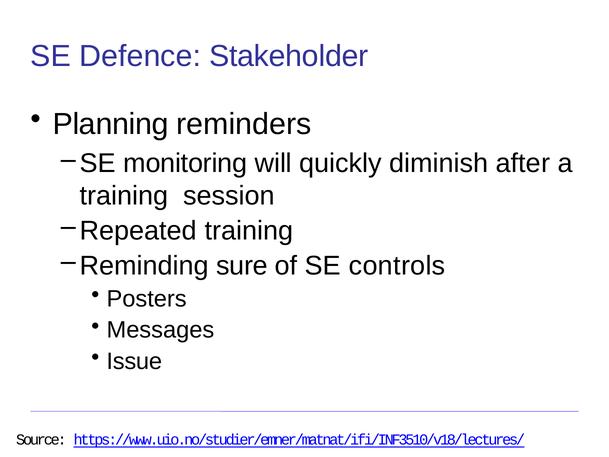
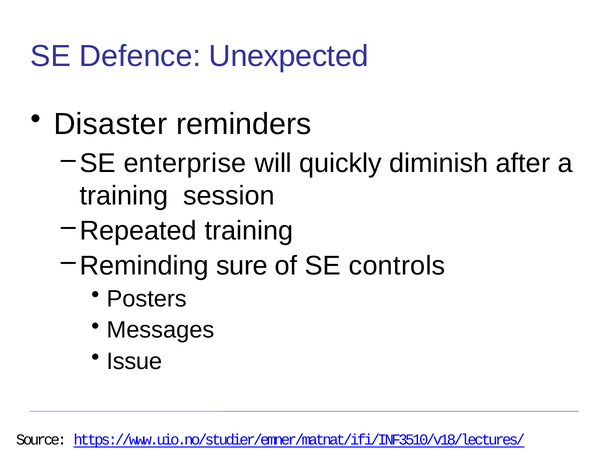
Stakeholder: Stakeholder -> Unexpected (289, 56)
Planning: Planning -> Disaster (110, 124)
monitoring: monitoring -> enterprise (185, 163)
